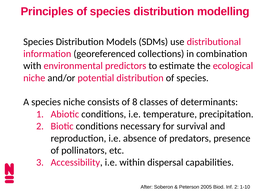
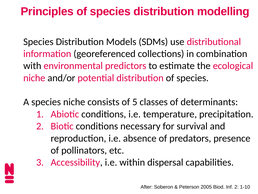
8: 8 -> 5 (135, 102)
